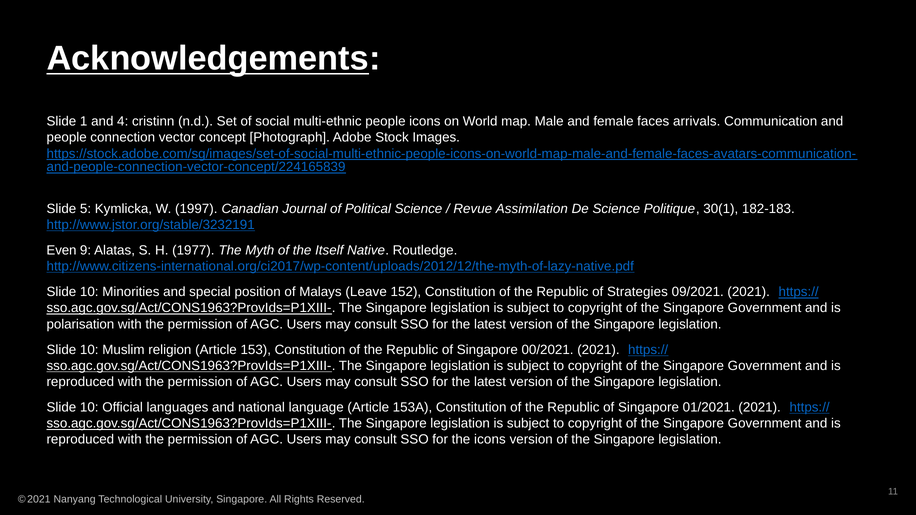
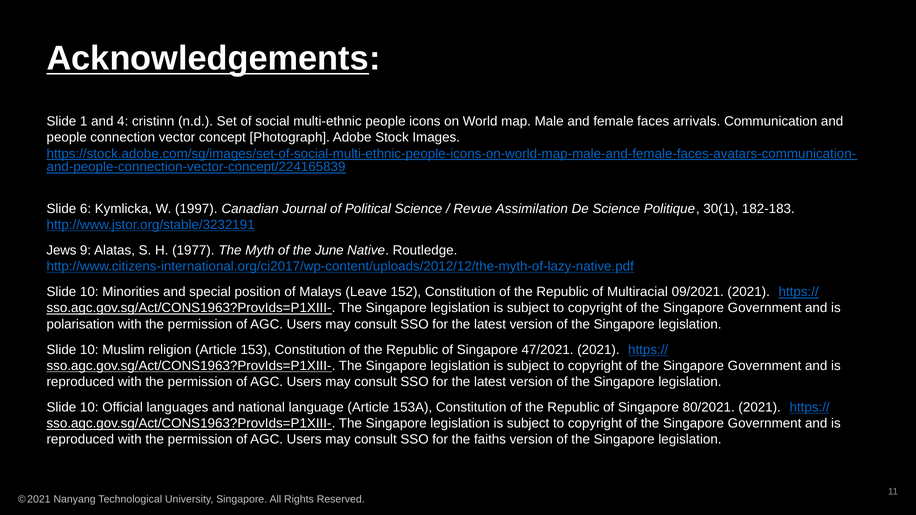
5: 5 -> 6 (86, 209)
Even: Even -> Jews (62, 250)
Itself: Itself -> June (329, 250)
Strategies: Strategies -> Multiracial (637, 292)
00/2021: 00/2021 -> 47/2021 (548, 350)
01/2021: 01/2021 -> 80/2021 (709, 408)
the icons: icons -> faiths (490, 440)
